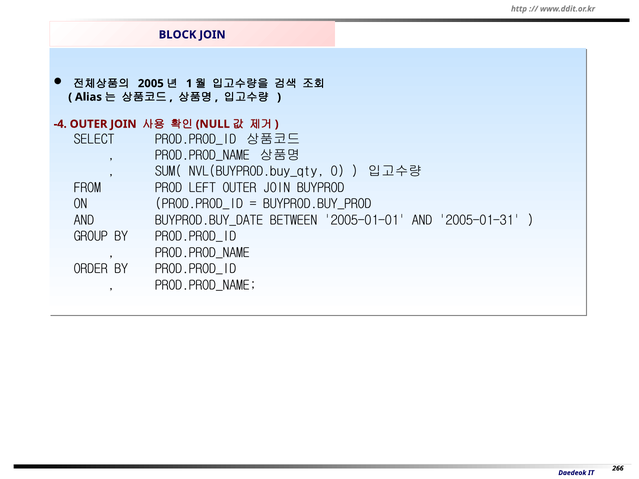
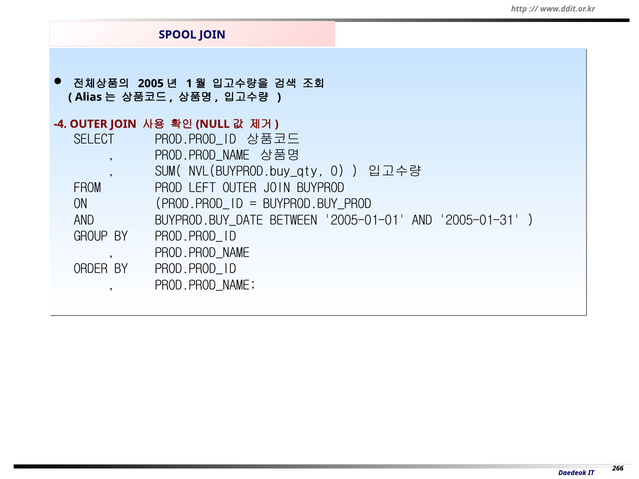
BLOCK: BLOCK -> SPOOL (178, 35)
